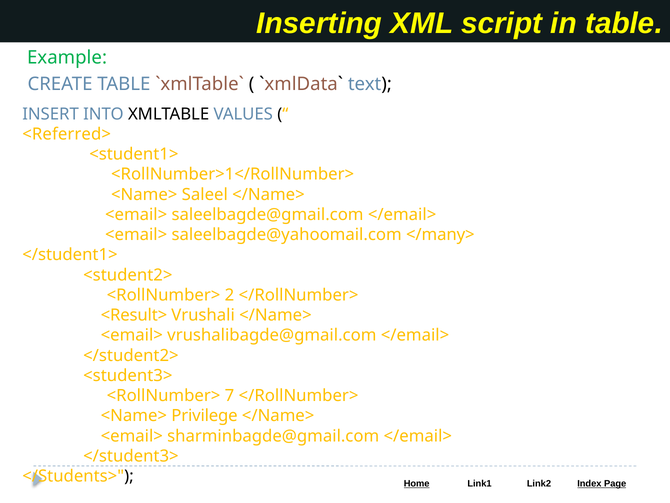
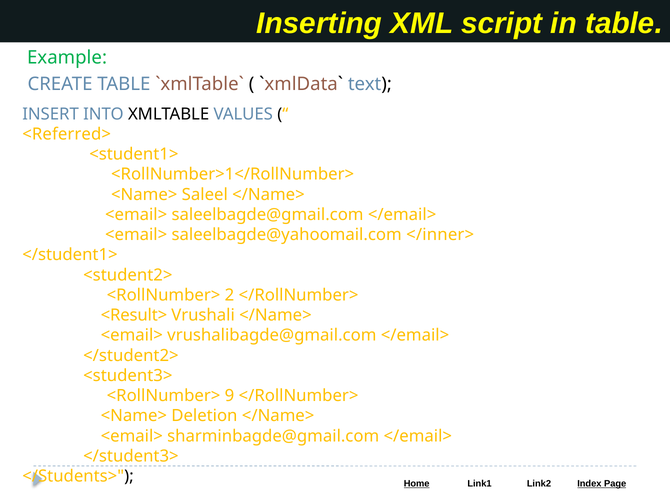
</many>: </many> -> </inner> (440, 235)
7: 7 -> 9 (229, 395)
Privilege: Privilege -> Deletion (204, 415)
